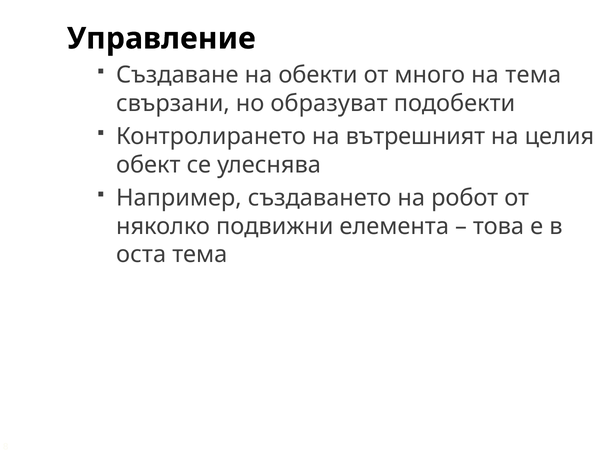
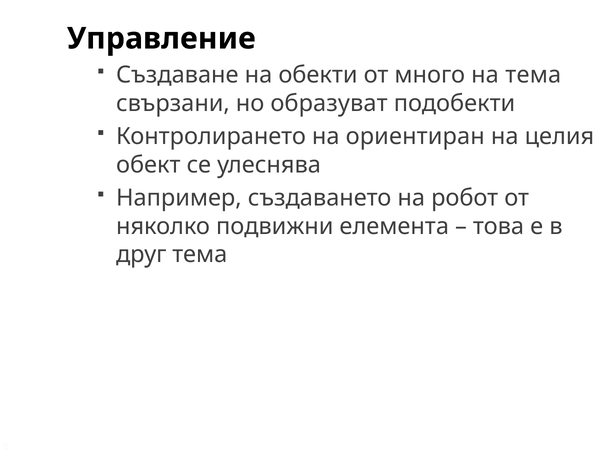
вътрешният: вътрешният -> ориентиран (415, 137)
оста: оста -> друг (141, 255)
